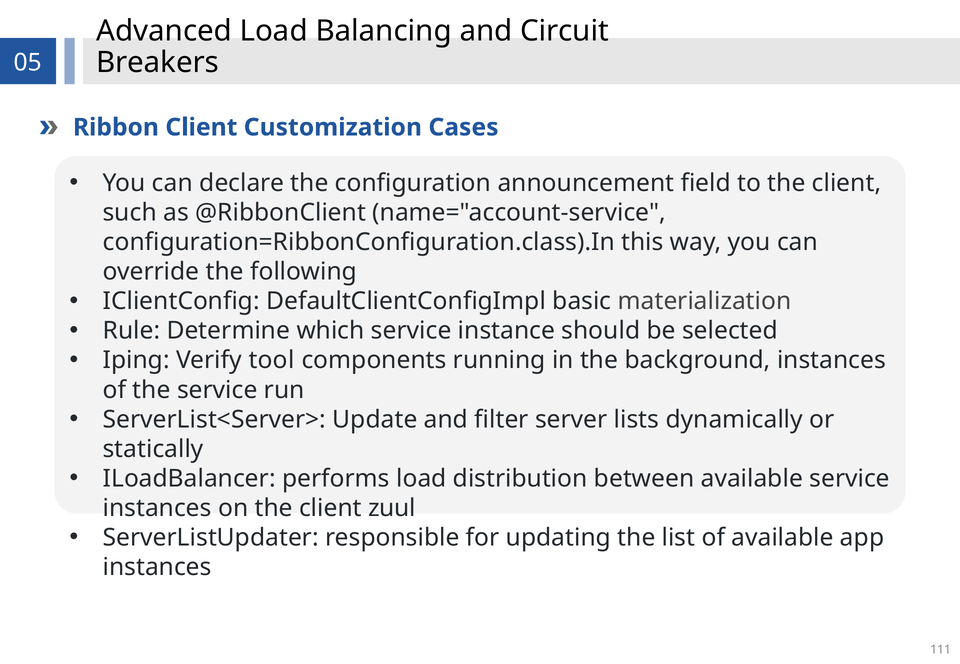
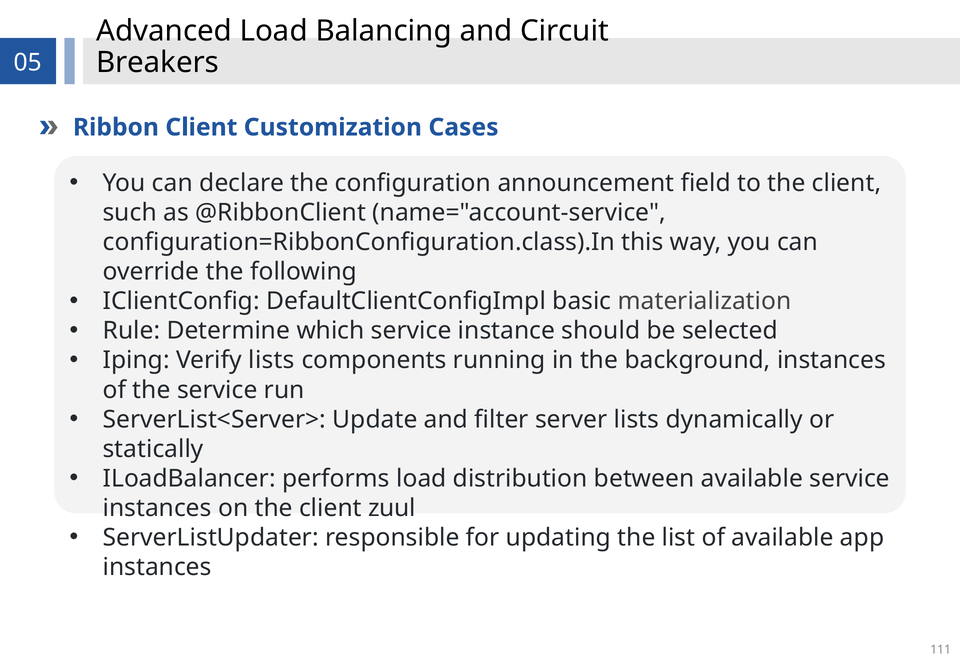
Verify tool: tool -> lists (272, 361)
